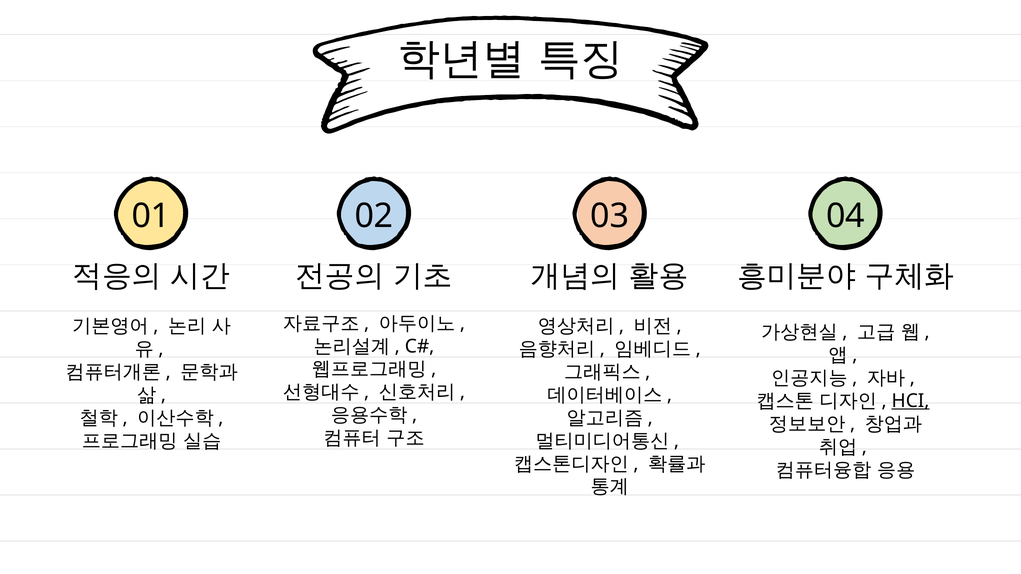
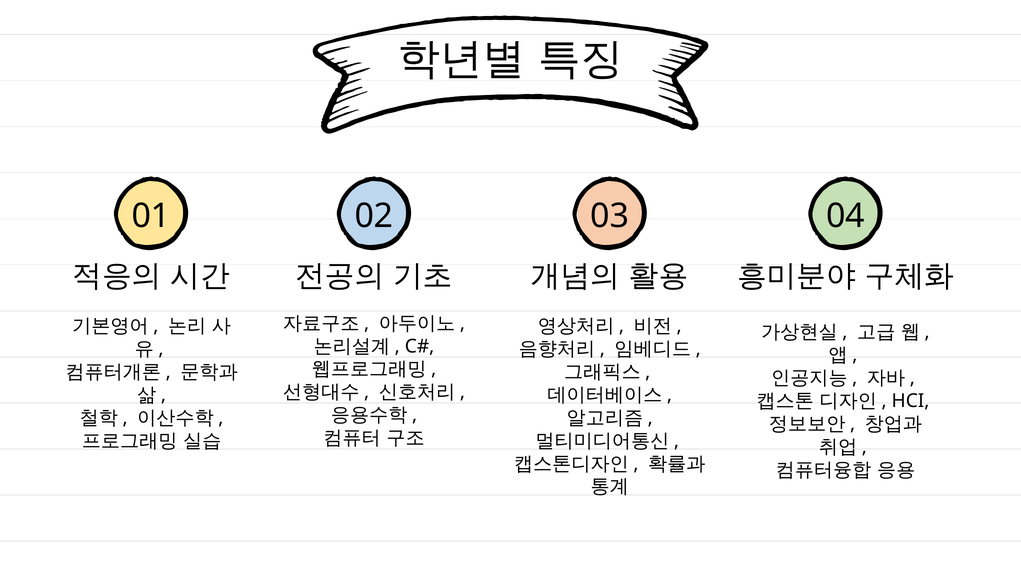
HCI underline: present -> none (911, 401)
